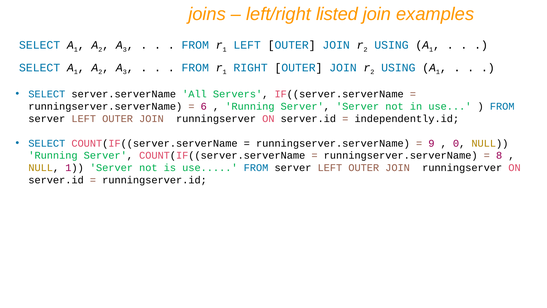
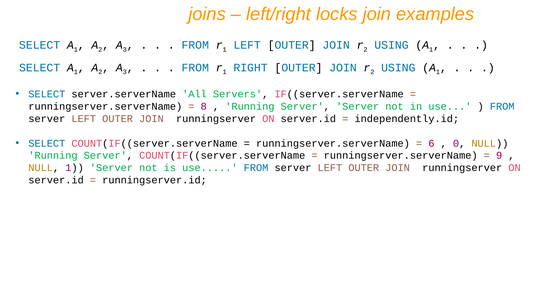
listed: listed -> locks (337, 14)
6: 6 -> 8 (204, 106)
9: 9 -> 6 (431, 143)
8: 8 -> 9 (499, 155)
